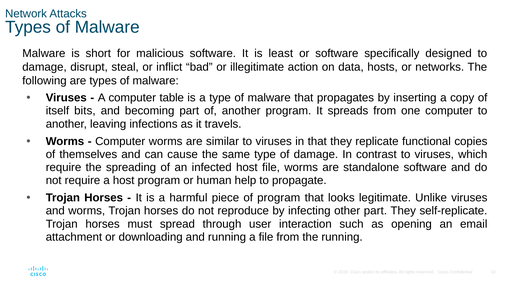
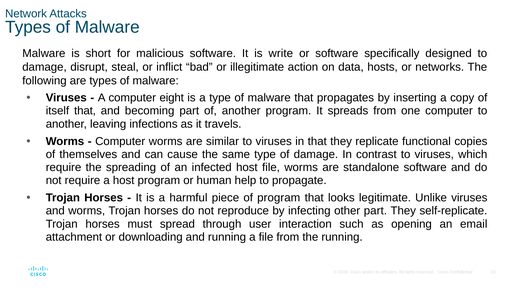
least: least -> write (281, 53)
table: table -> eight (172, 98)
itself bits: bits -> that (85, 111)
